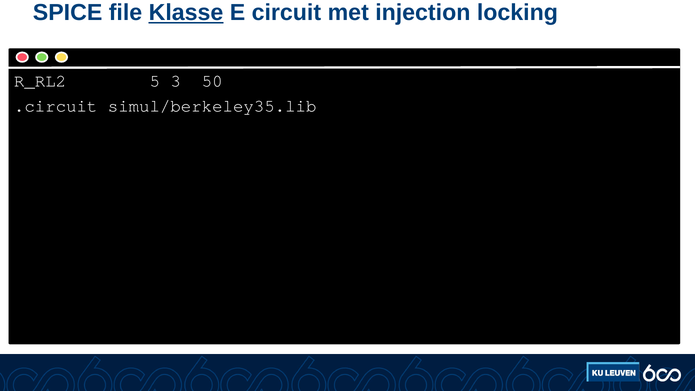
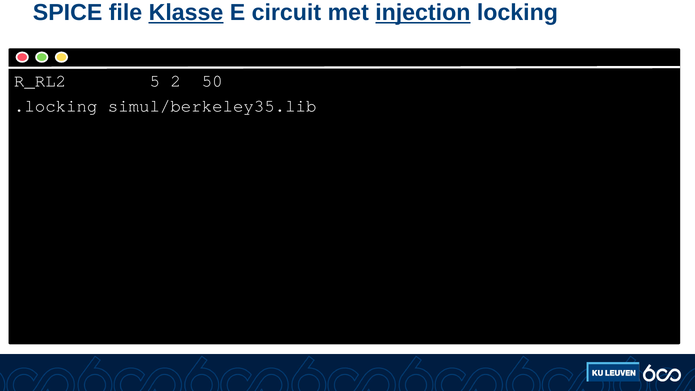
injection underline: none -> present (423, 13)
3: 3 -> 2 (176, 81)
.circuit: .circuit -> .locking (56, 106)
